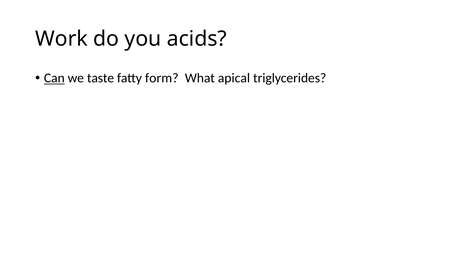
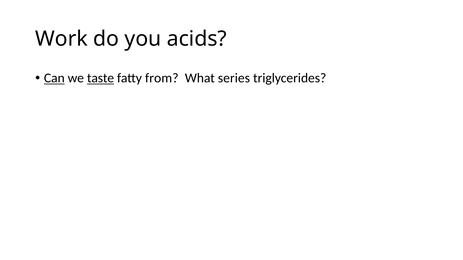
taste underline: none -> present (101, 78)
form: form -> from (162, 78)
apical: apical -> series (234, 78)
